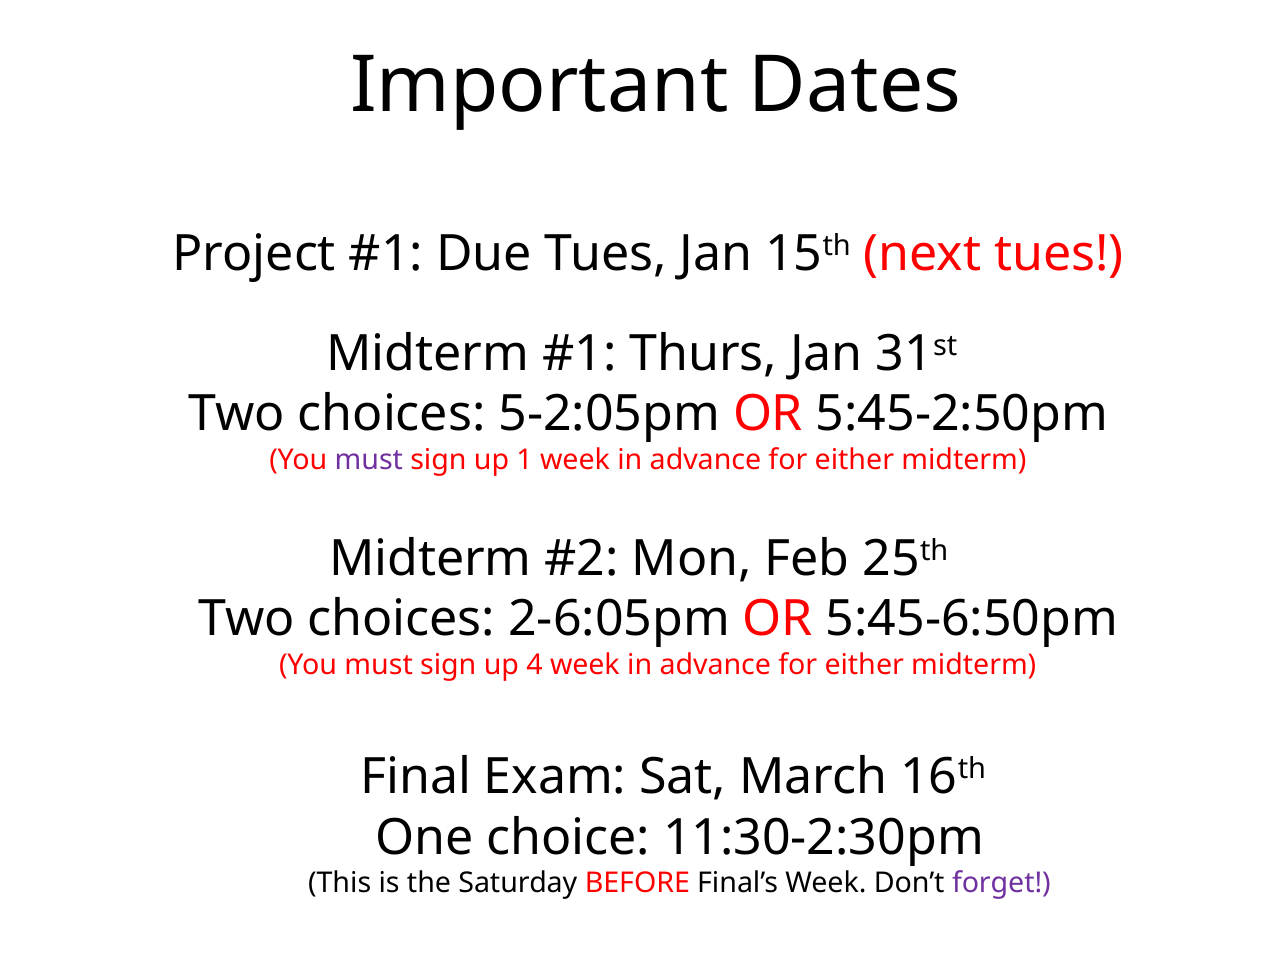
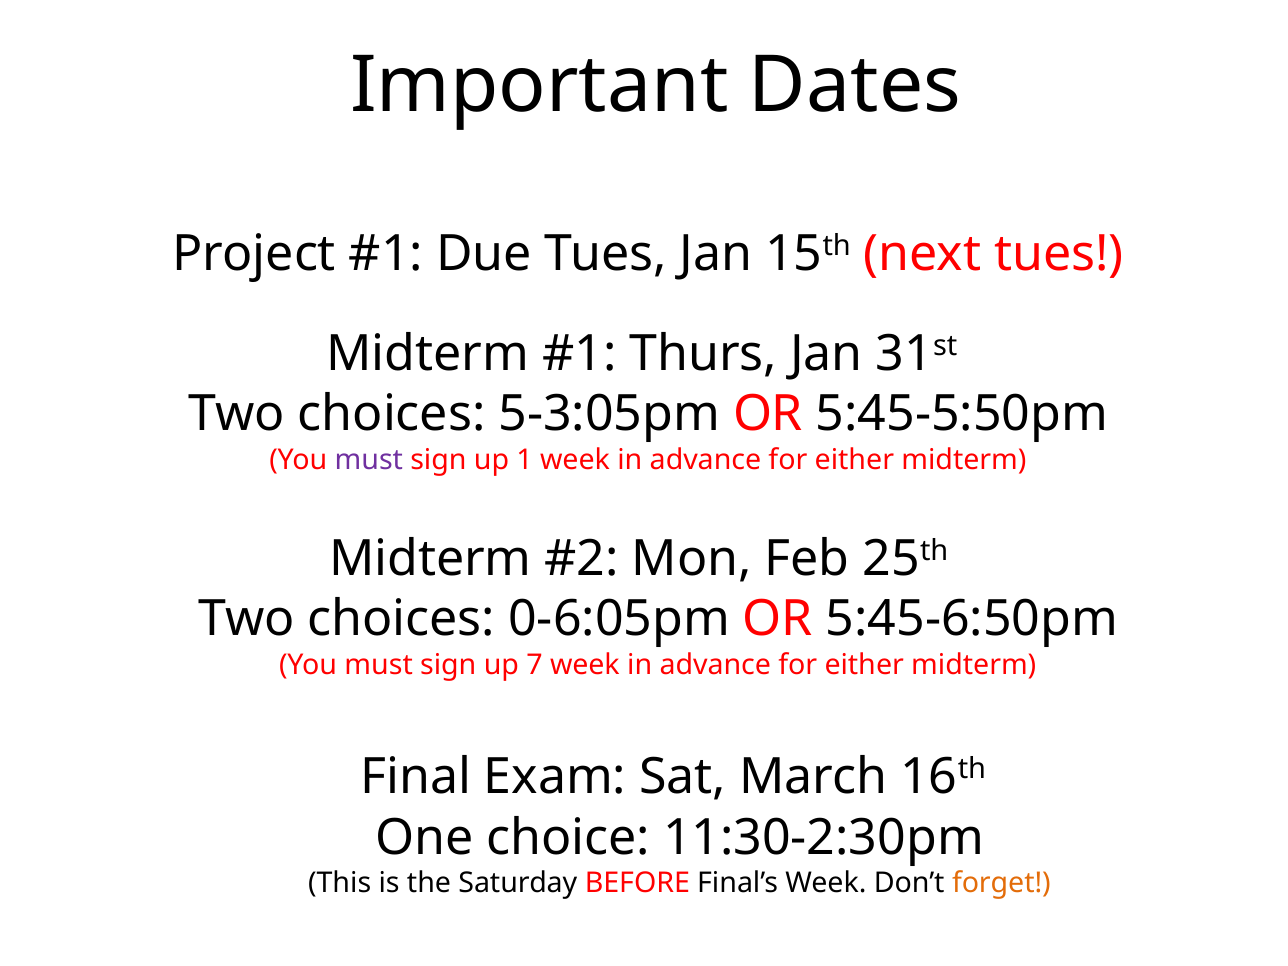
5-2:05pm: 5-2:05pm -> 5-3:05pm (609, 414)
5:45-2:50pm: 5:45-2:50pm -> 5:45-5:50pm (962, 414)
2-6:05pm: 2-6:05pm -> 0-6:05pm (619, 619)
4: 4 -> 7 (534, 665)
forget colour: purple -> orange (1001, 883)
